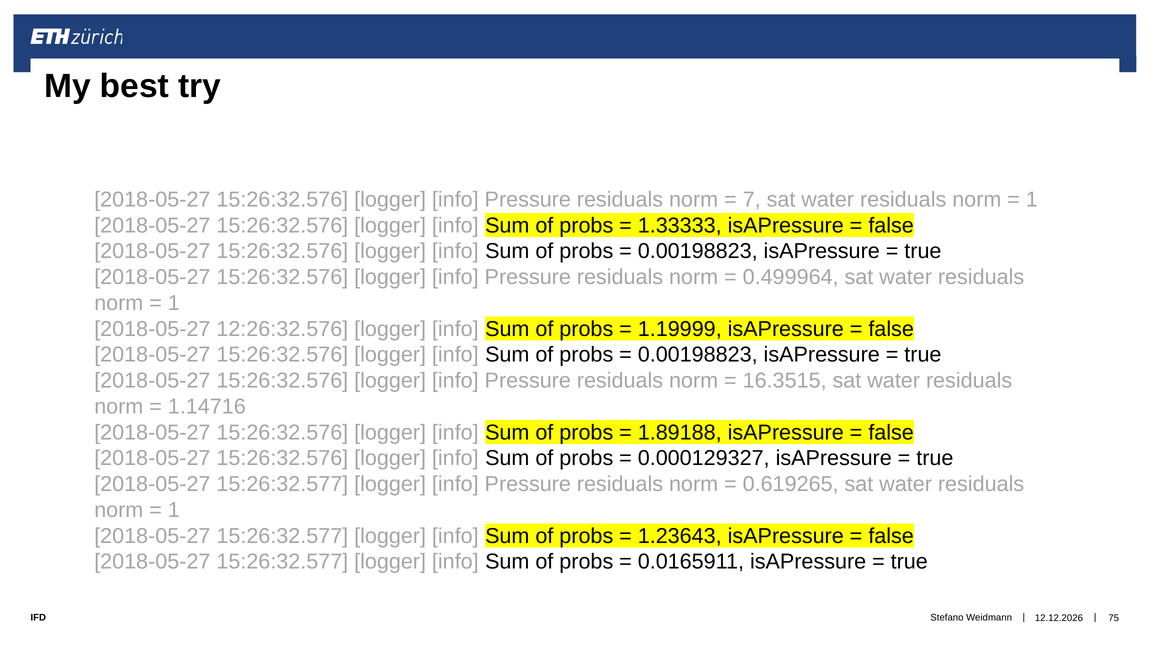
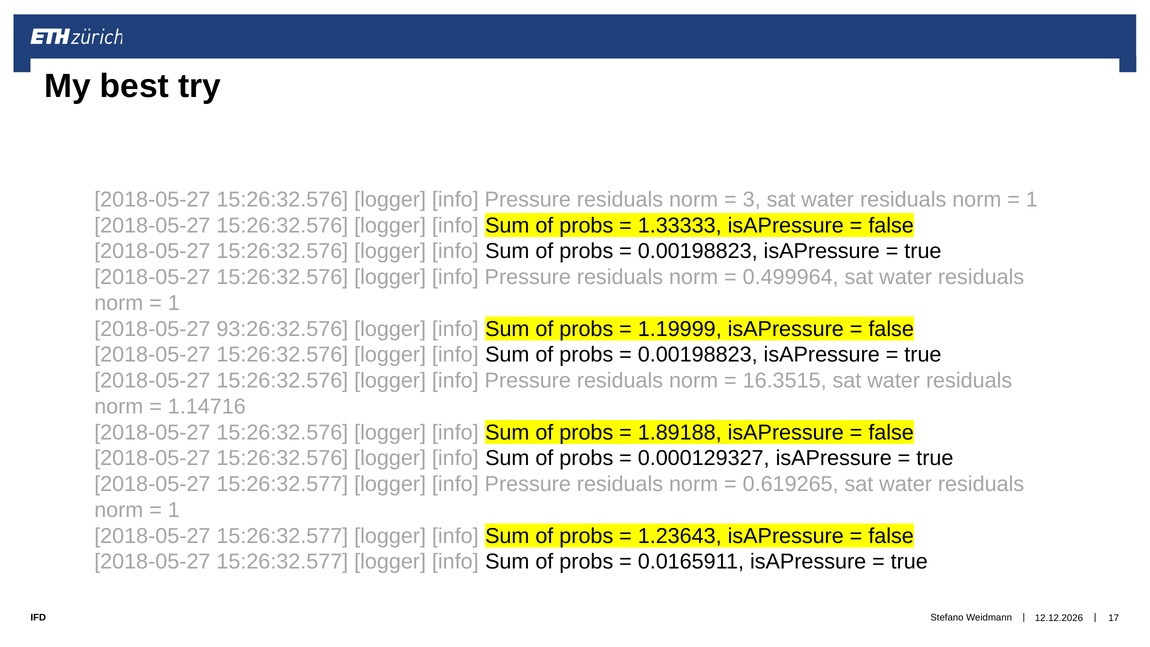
7: 7 -> 3 (752, 200)
12:26:32.576: 12:26:32.576 -> 93:26:32.576 (282, 329)
75: 75 -> 17 (1114, 618)
